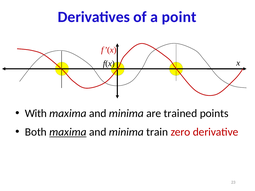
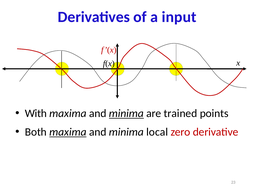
point: point -> input (179, 17)
minima underline: none -> present (126, 114)
train: train -> local (157, 132)
